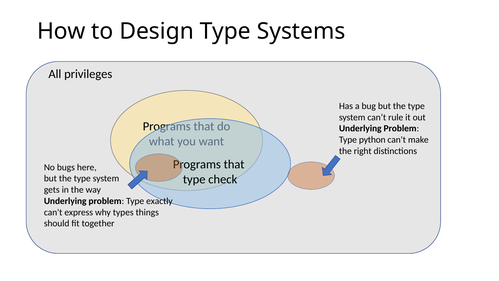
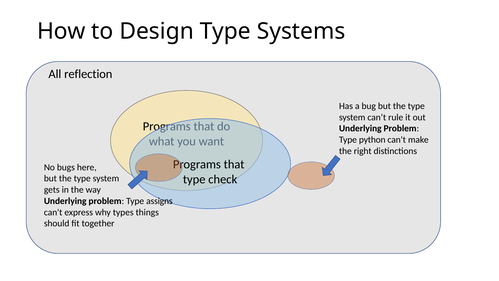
privileges: privileges -> reflection (88, 74)
exactly: exactly -> assigns (159, 201)
